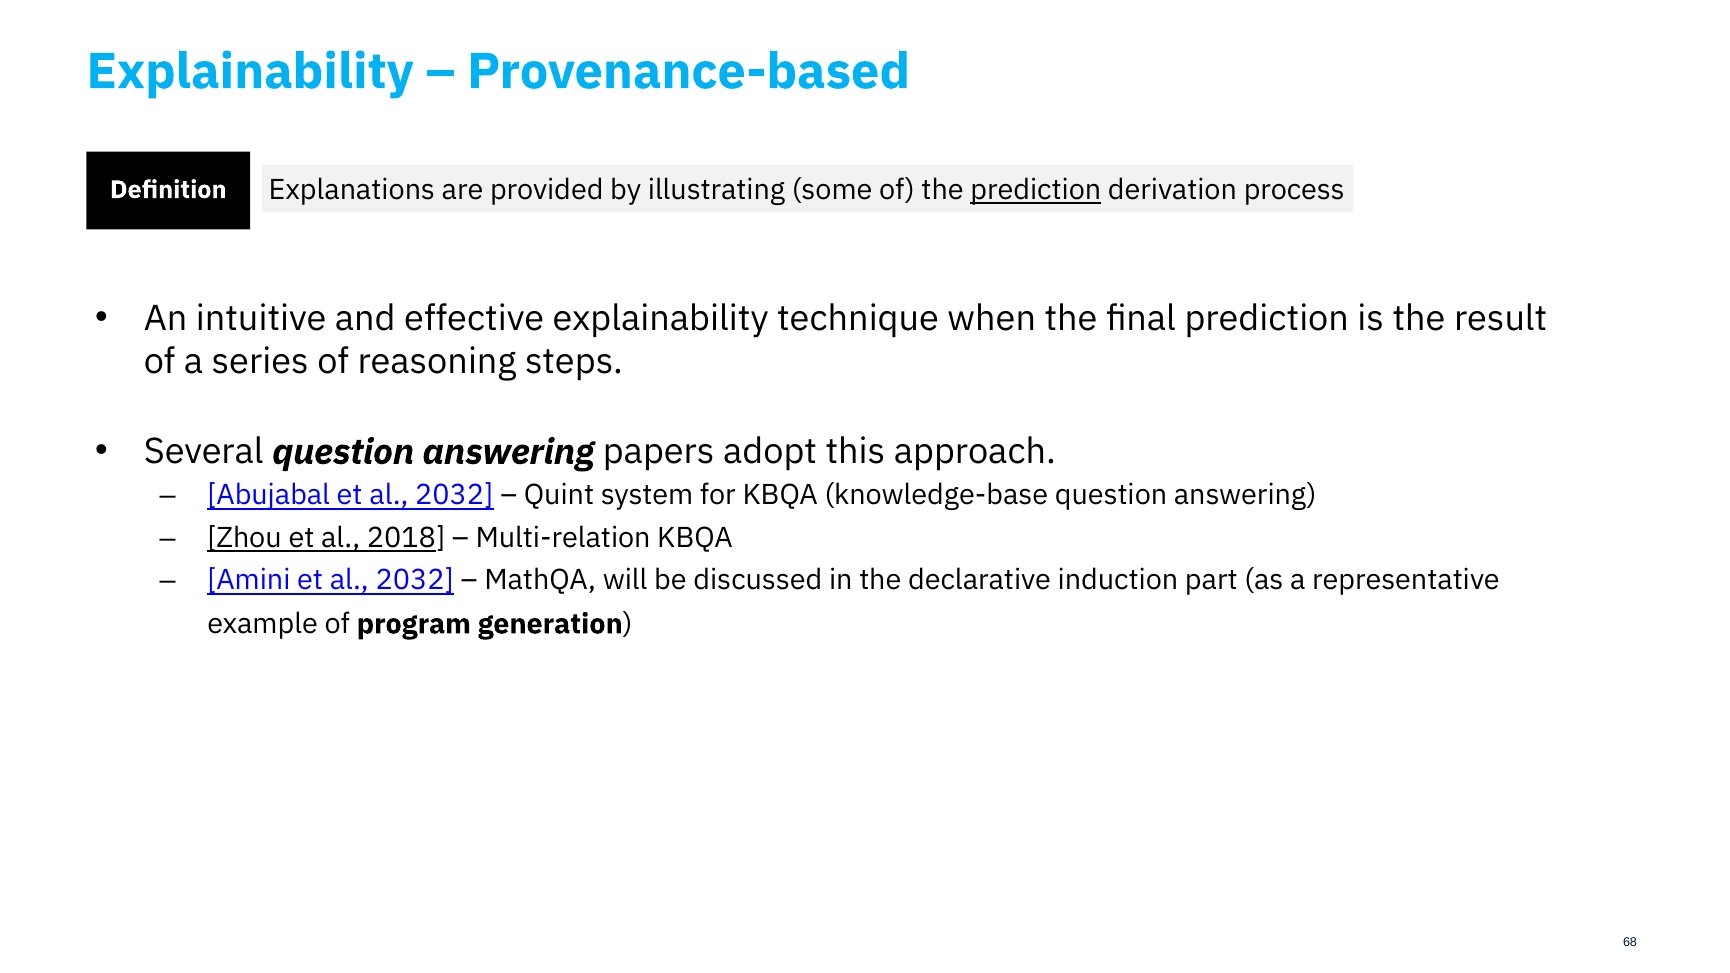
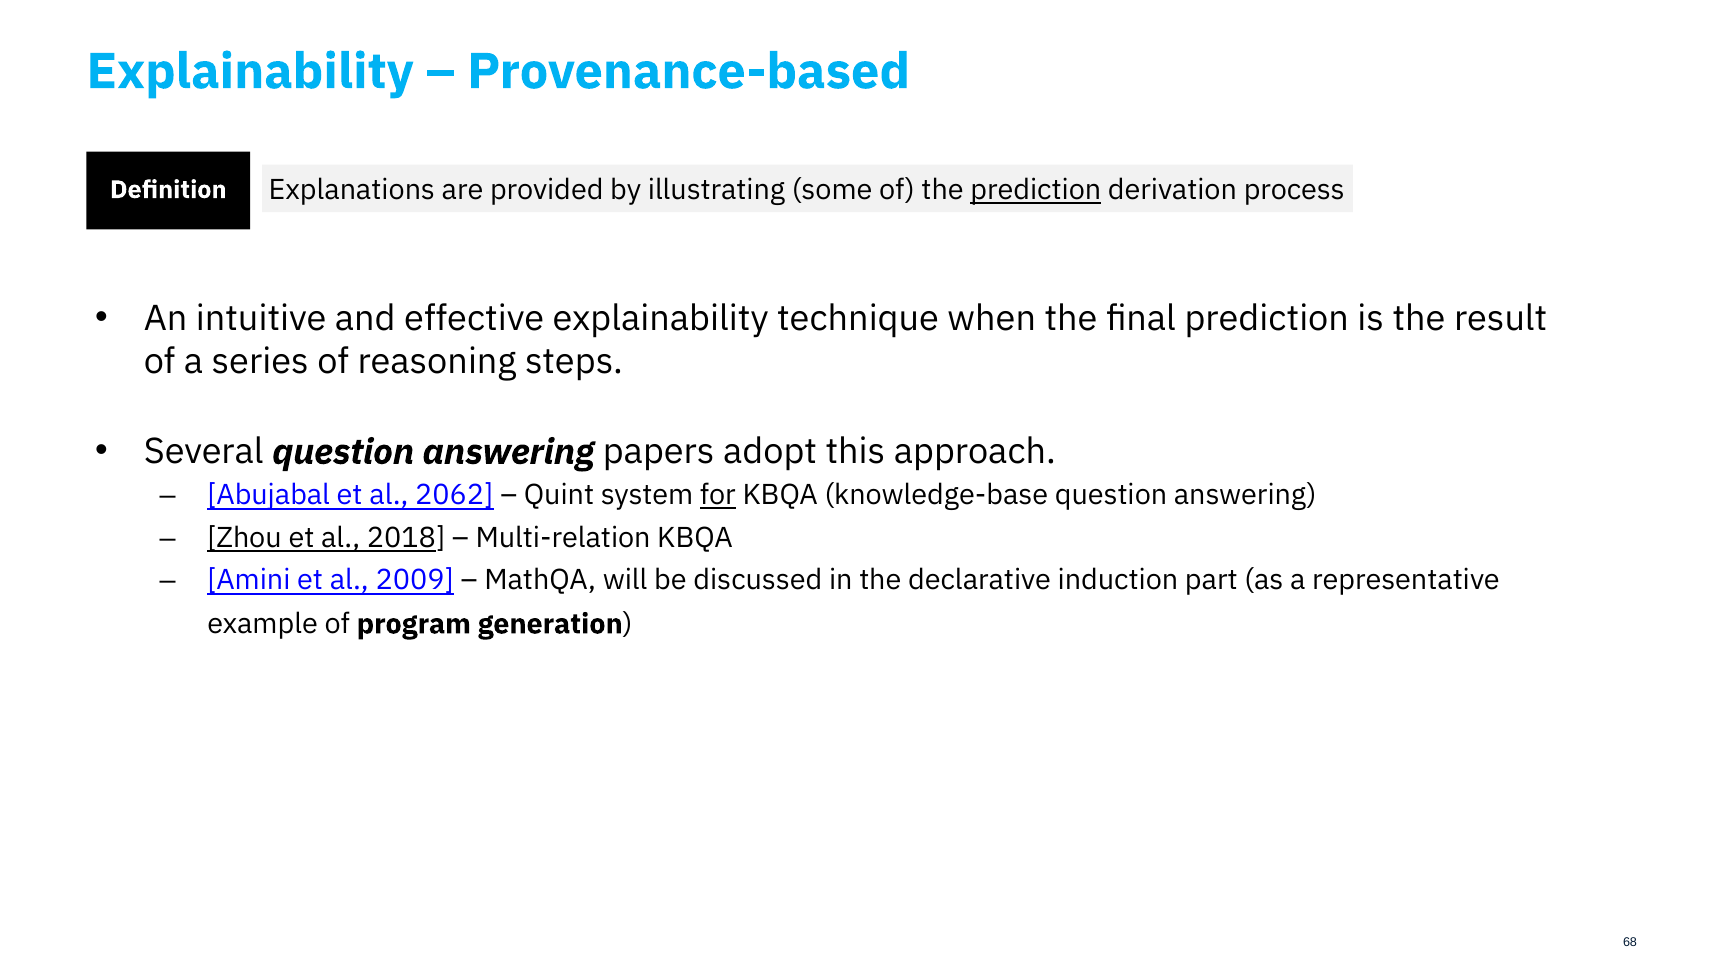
Abujabal et al 2032: 2032 -> 2062 (454, 496)
for underline: none -> present (718, 496)
Amini et al 2032: 2032 -> 2009 (415, 581)
